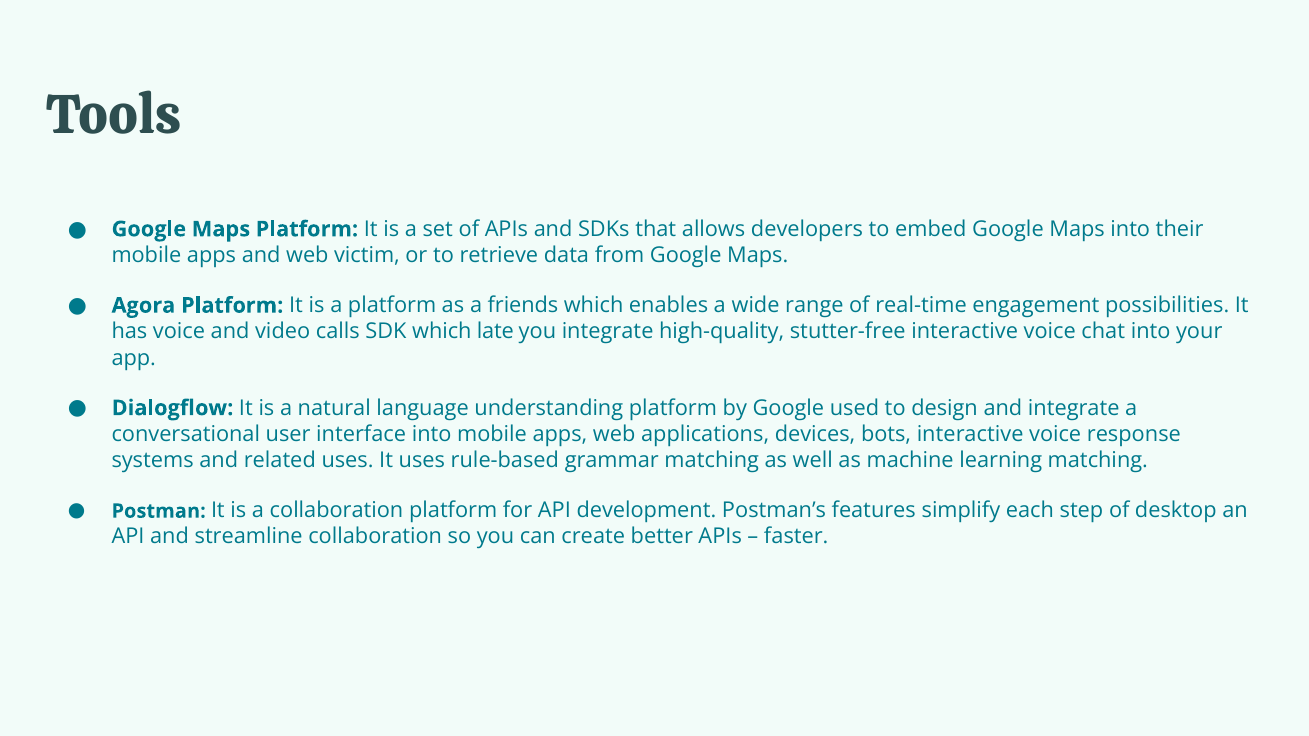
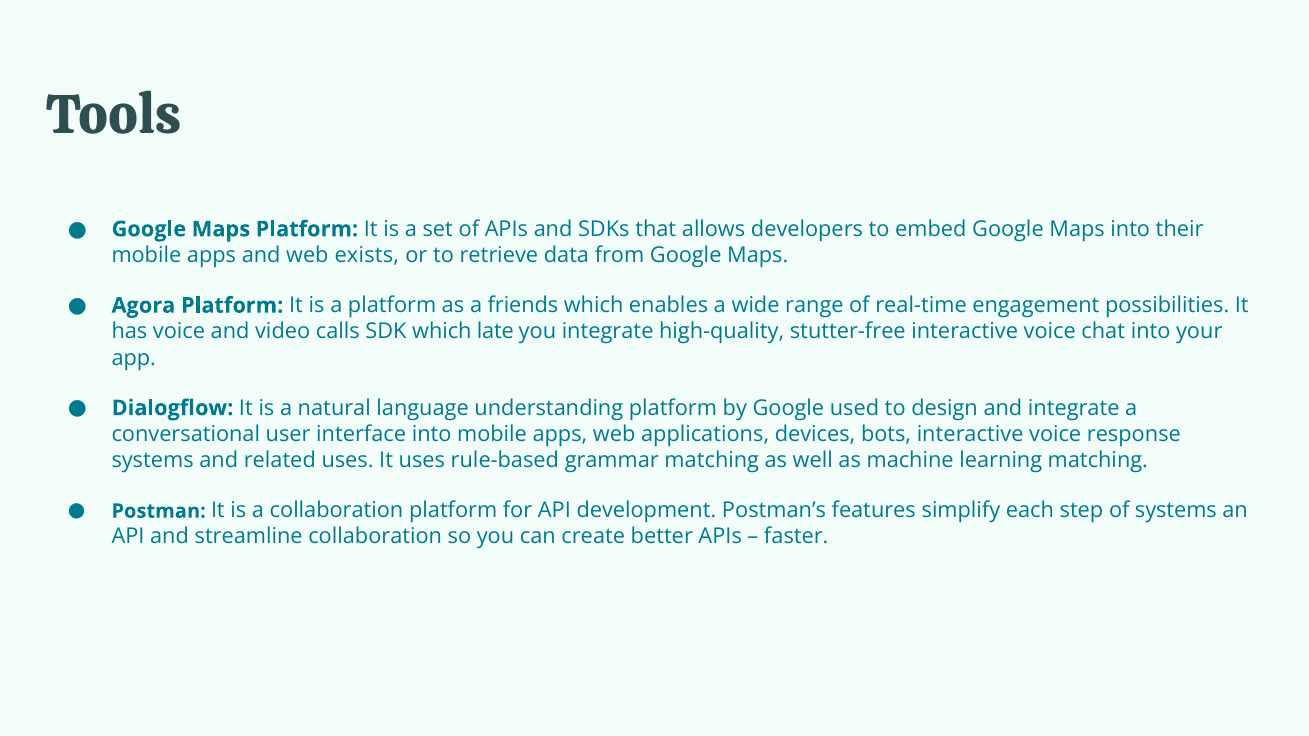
victim: victim -> exists (367, 255)
of desktop: desktop -> systems (1176, 511)
